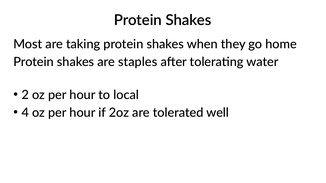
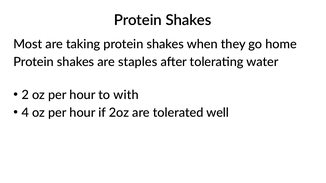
local: local -> with (126, 95)
